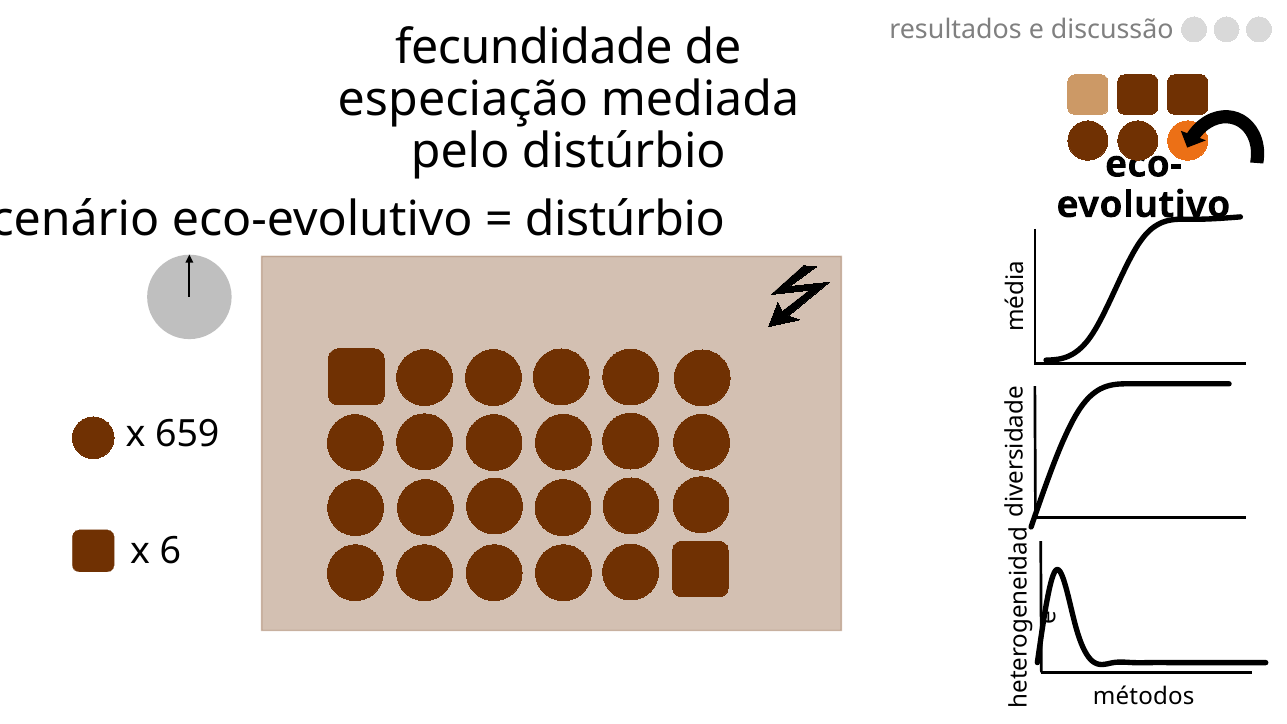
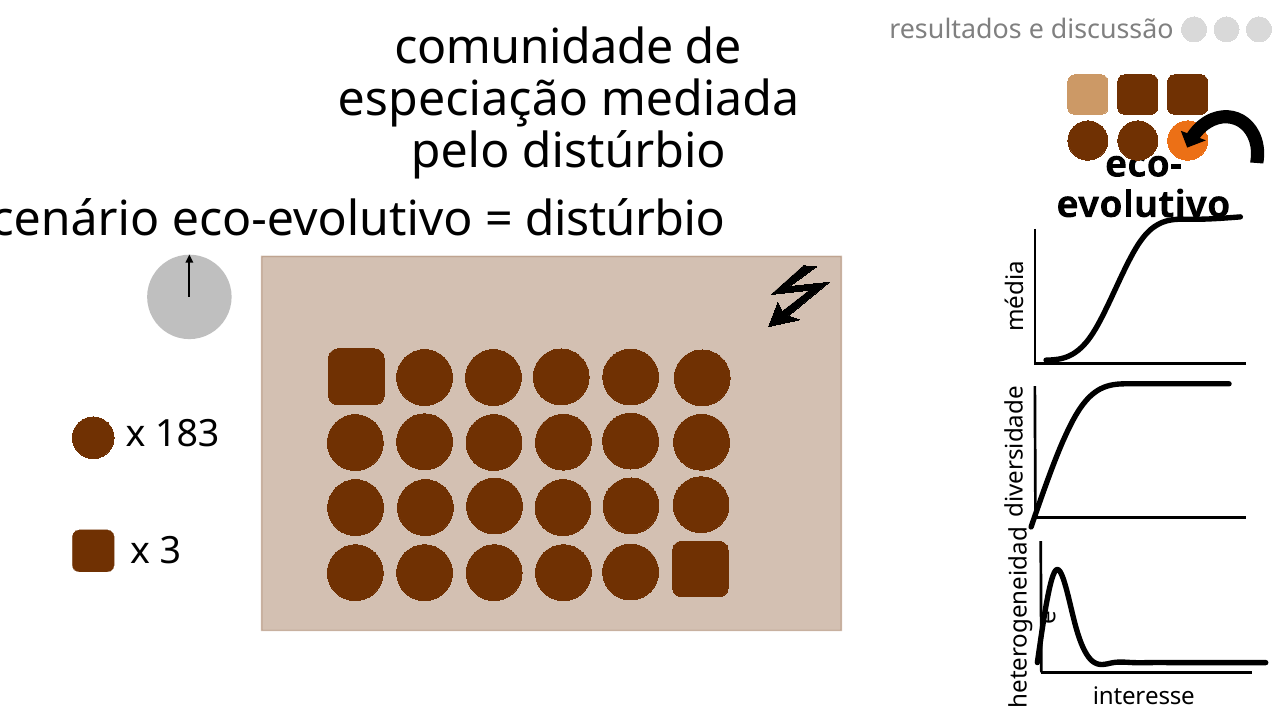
fecundidade: fecundidade -> comunidade (534, 47)
659: 659 -> 183 (187, 434)
6: 6 -> 3 (170, 551)
métodos: métodos -> interesse (1144, 697)
